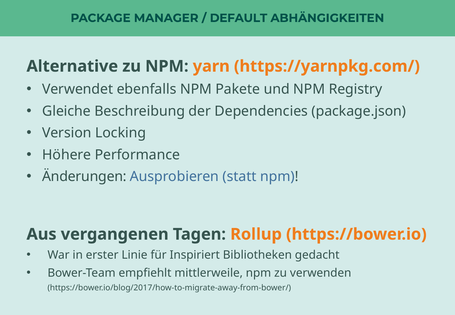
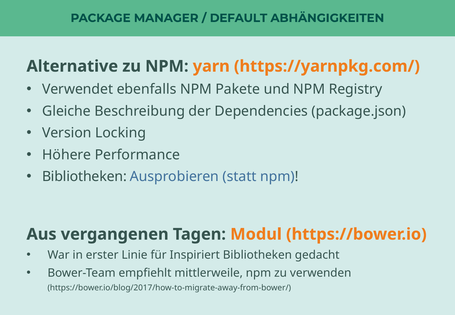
Änderungen: Änderungen -> Bibliotheken (84, 177)
Rollup: Rollup -> Modul (256, 234)
